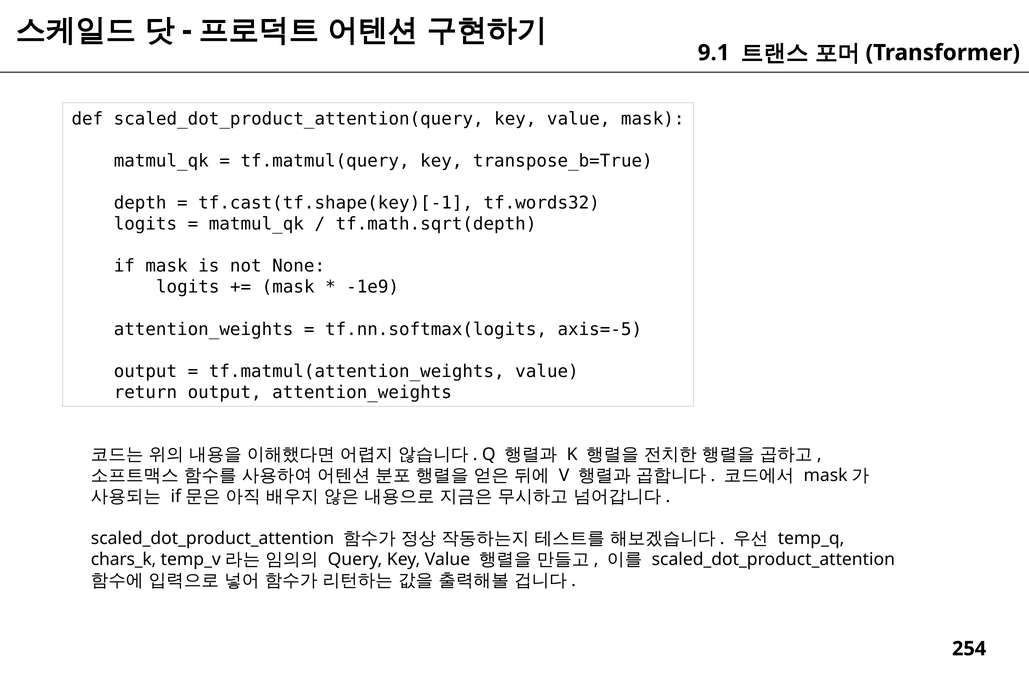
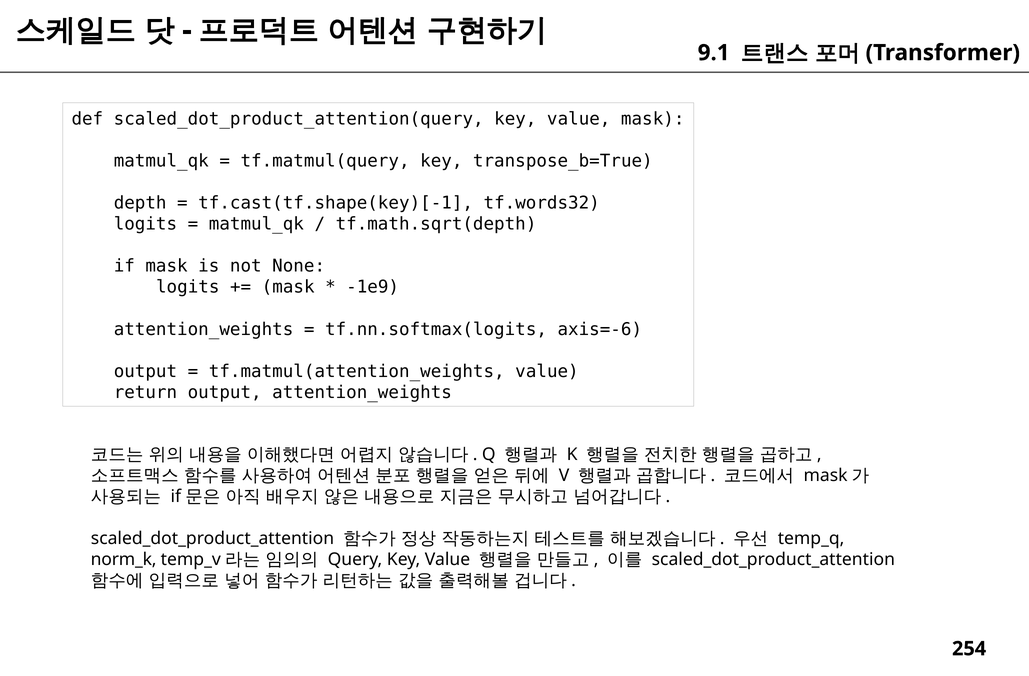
axis=-5: axis=-5 -> axis=-6 (600, 329)
chars_k: chars_k -> norm_k (124, 559)
